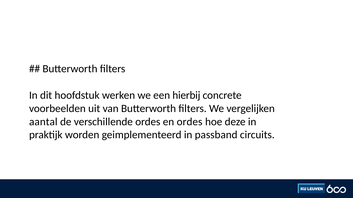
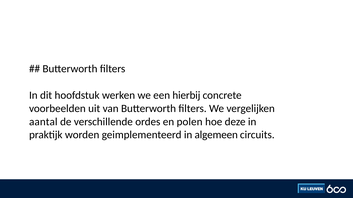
en ordes: ordes -> polen (190, 122)
passband: passband -> algemeen (216, 135)
